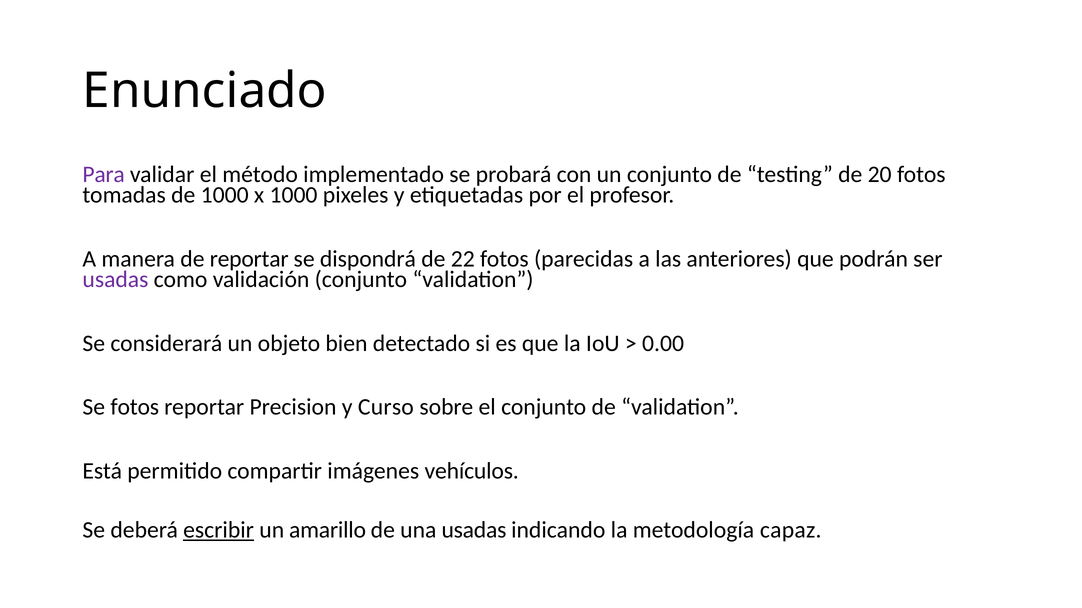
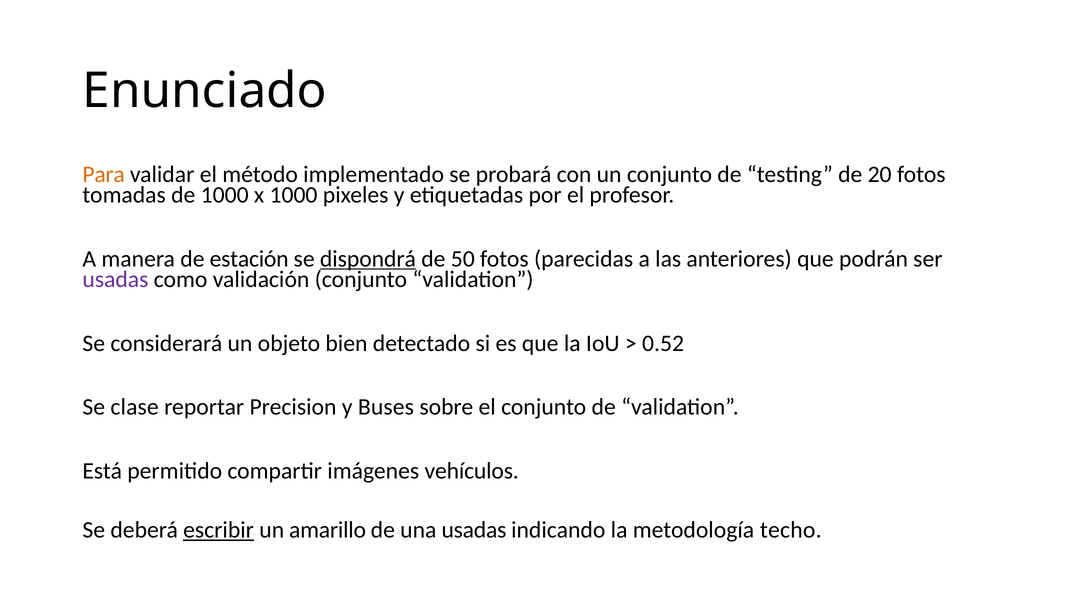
Para colour: purple -> orange (104, 175)
de reportar: reportar -> estación (249, 259)
dispondrá underline: none -> present (368, 259)
22: 22 -> 50 (463, 259)
0.00: 0.00 -> 0.52 (663, 344)
Se fotos: fotos -> clase (135, 408)
Curso: Curso -> Buses (386, 408)
capaz: capaz -> techo (791, 531)
